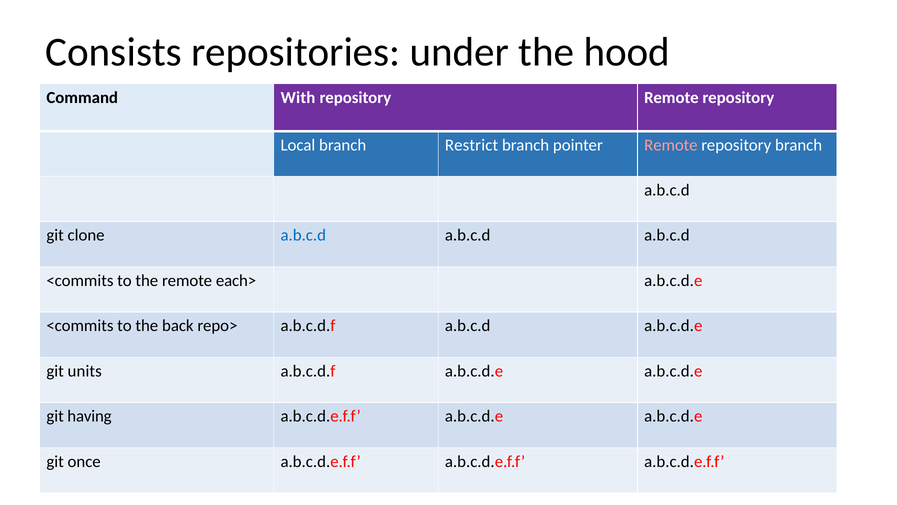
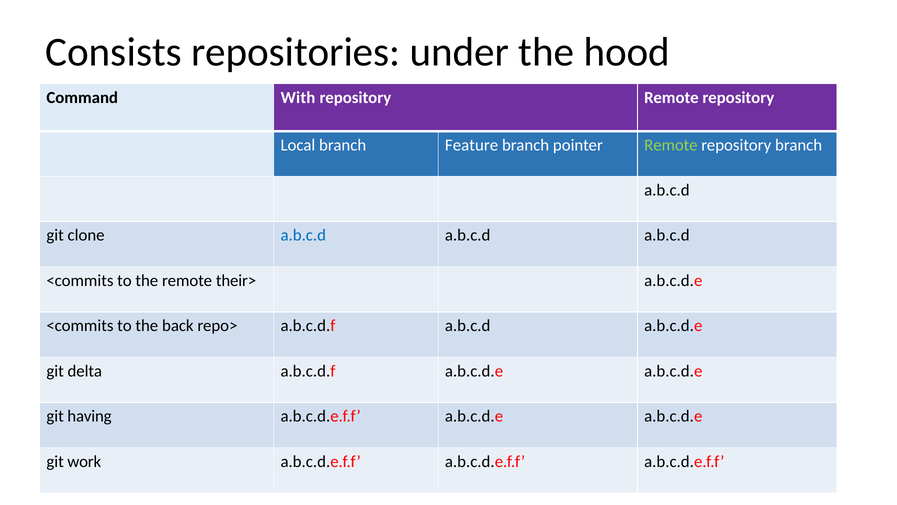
Restrict: Restrict -> Feature (472, 145)
Remote colour: pink -> light green (671, 145)
each>: each> -> their> (236, 280)
units: units -> delta (85, 371)
once: once -> work (84, 461)
